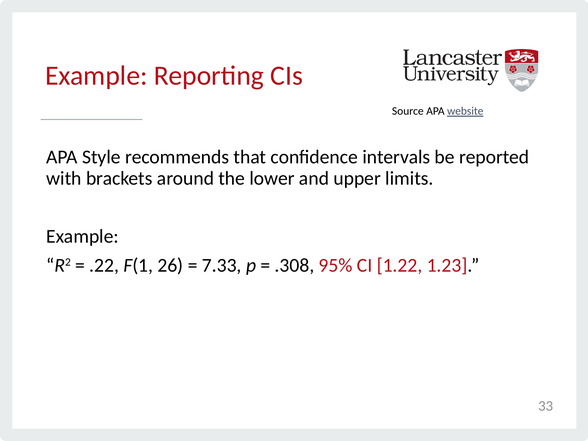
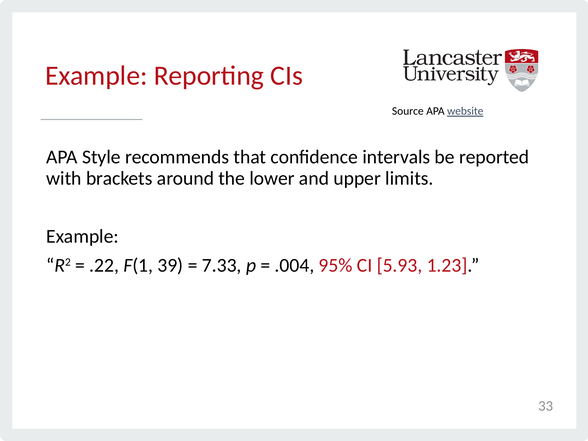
26: 26 -> 39 (170, 265)
.308: .308 -> .004 (294, 265)
1.22: 1.22 -> 5.93 (400, 265)
